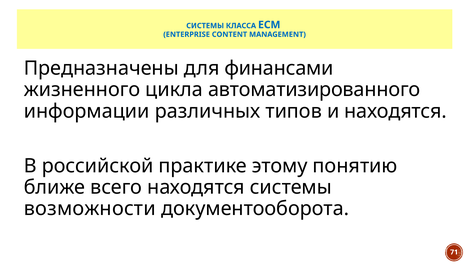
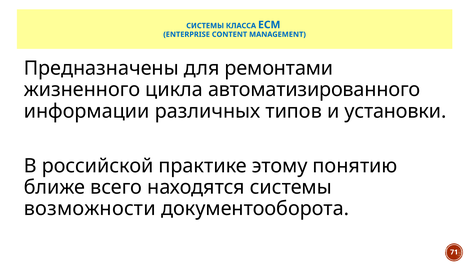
финансами: финансами -> ремонтами (279, 68)
и находятся: находятся -> установки (395, 111)
